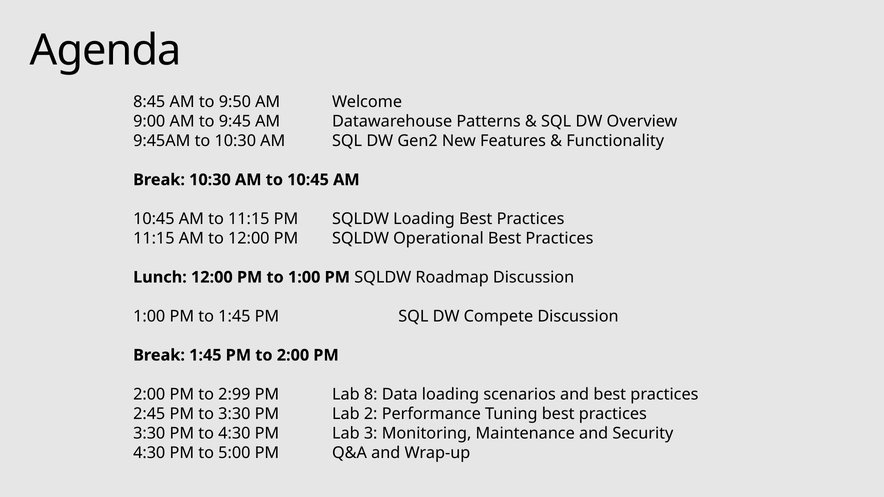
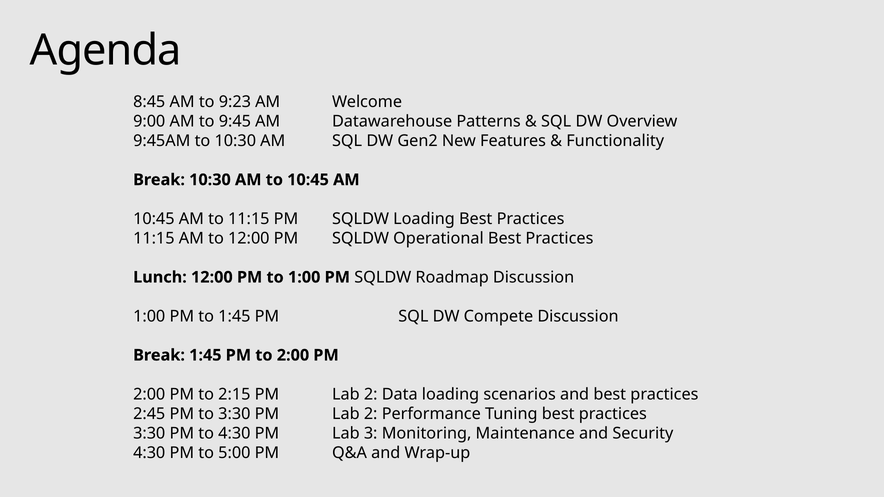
9:50: 9:50 -> 9:23 (235, 102)
2:99: 2:99 -> 2:15 (234, 394)
8: 8 -> 2 (371, 394)
